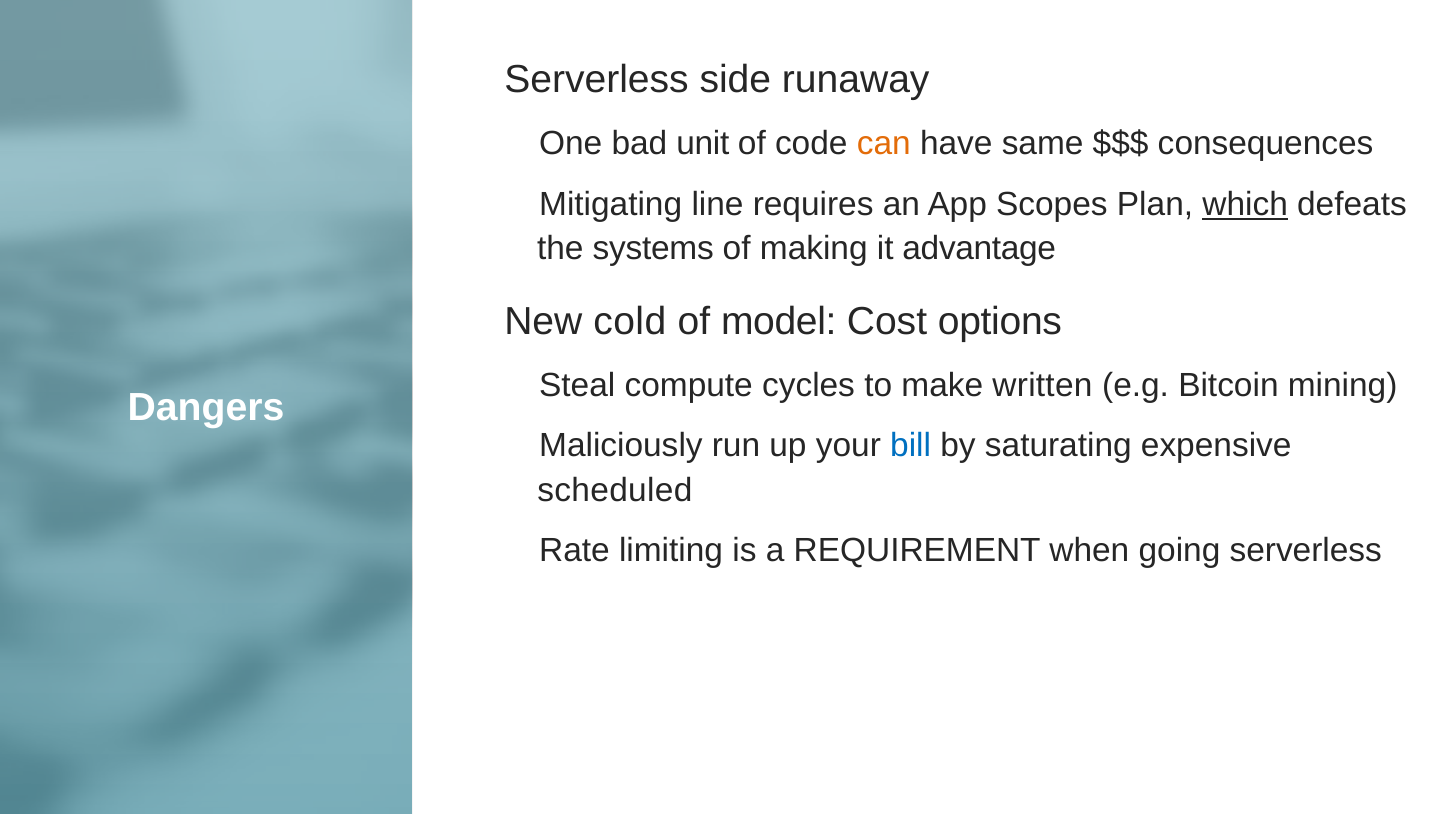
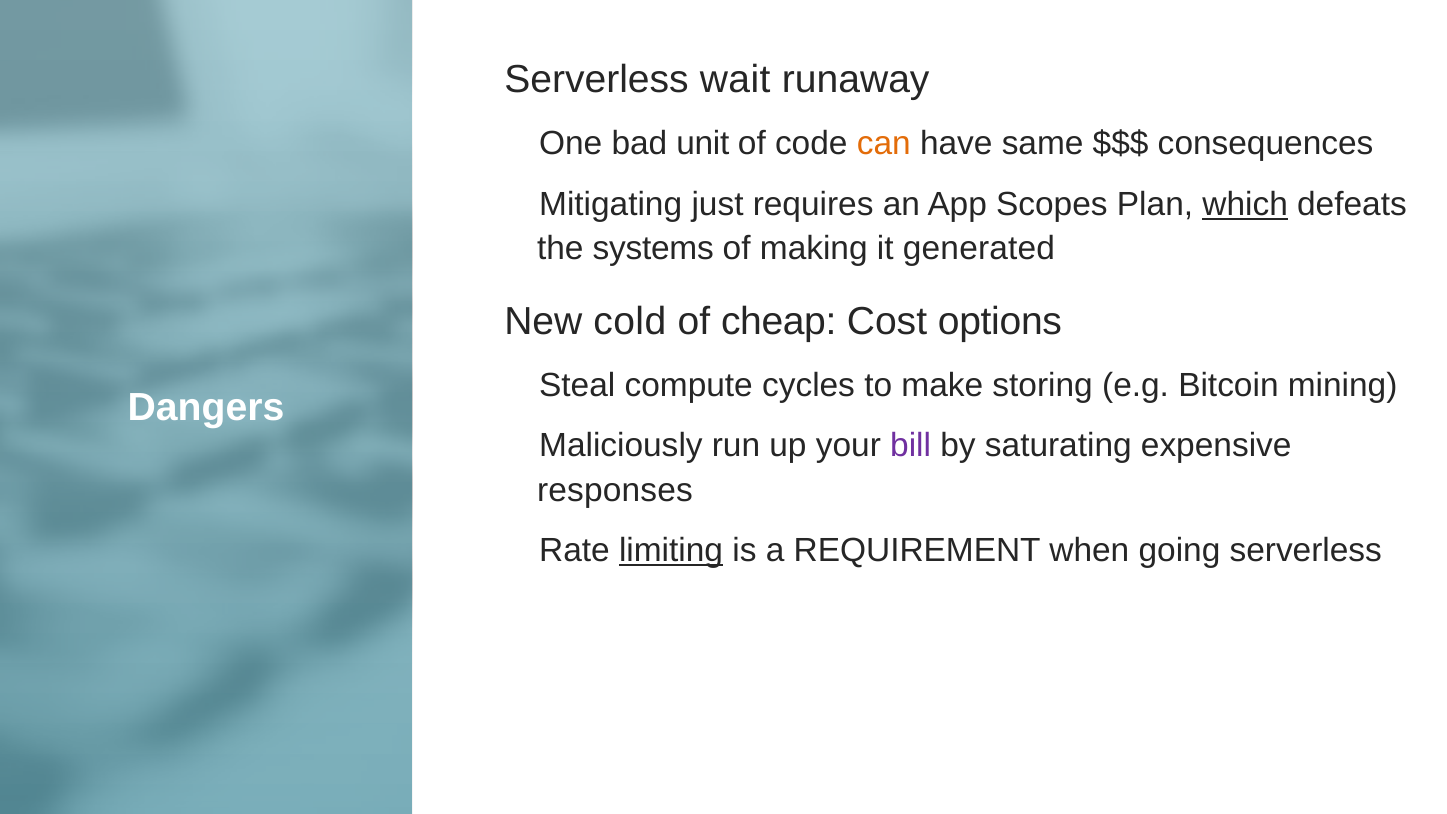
side: side -> wait (735, 80)
line: line -> just (718, 205)
advantage: advantage -> generated (979, 249)
model: model -> cheap (779, 321)
written: written -> storing (1043, 385)
bill colour: blue -> purple (911, 446)
scheduled: scheduled -> responses (615, 490)
limiting underline: none -> present (671, 551)
